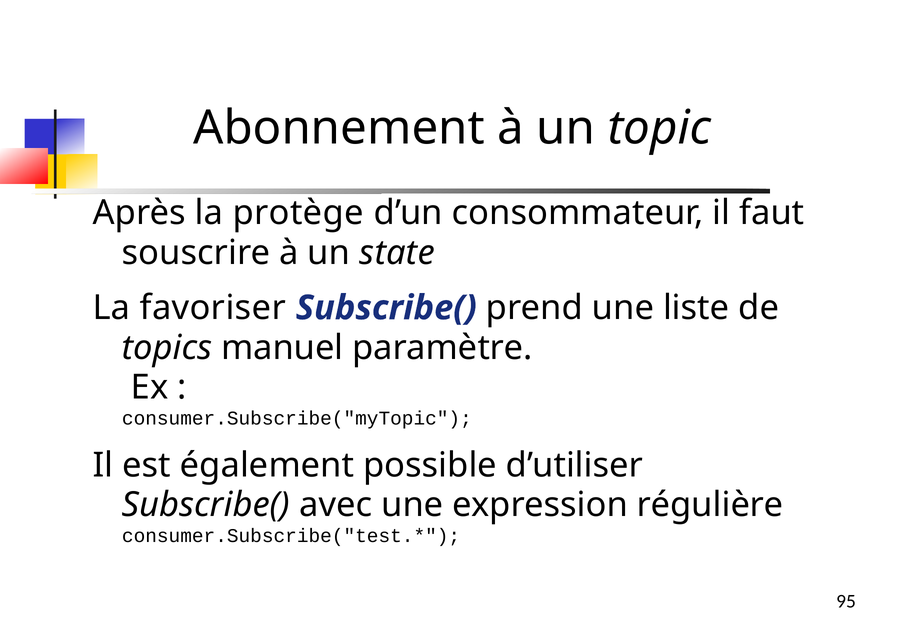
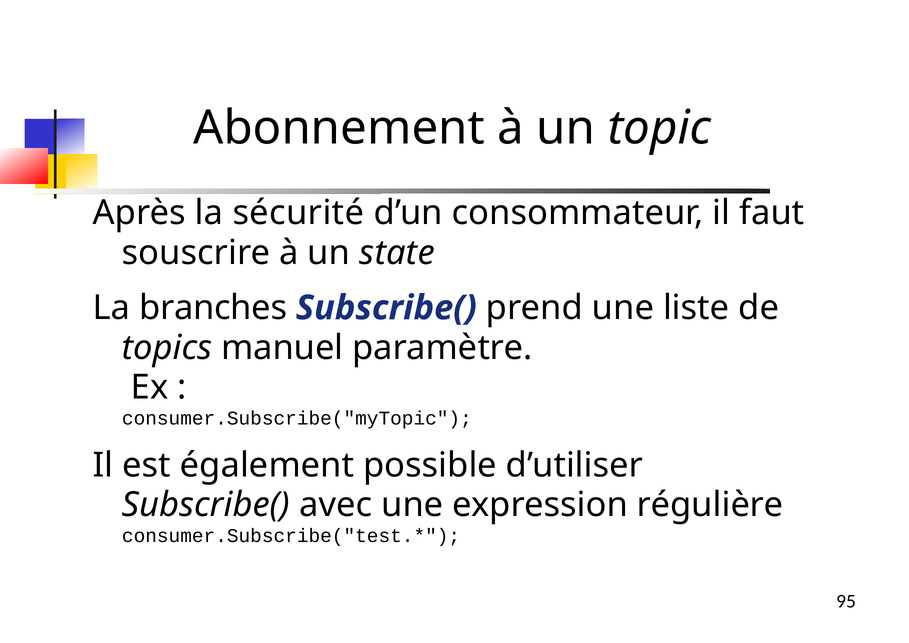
protège: protège -> sécurité (298, 213)
favoriser: favoriser -> branches (213, 308)
